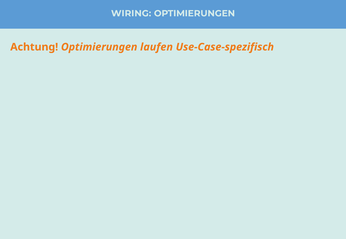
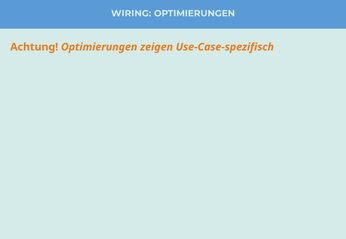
laufen: laufen -> zeigen (157, 47)
